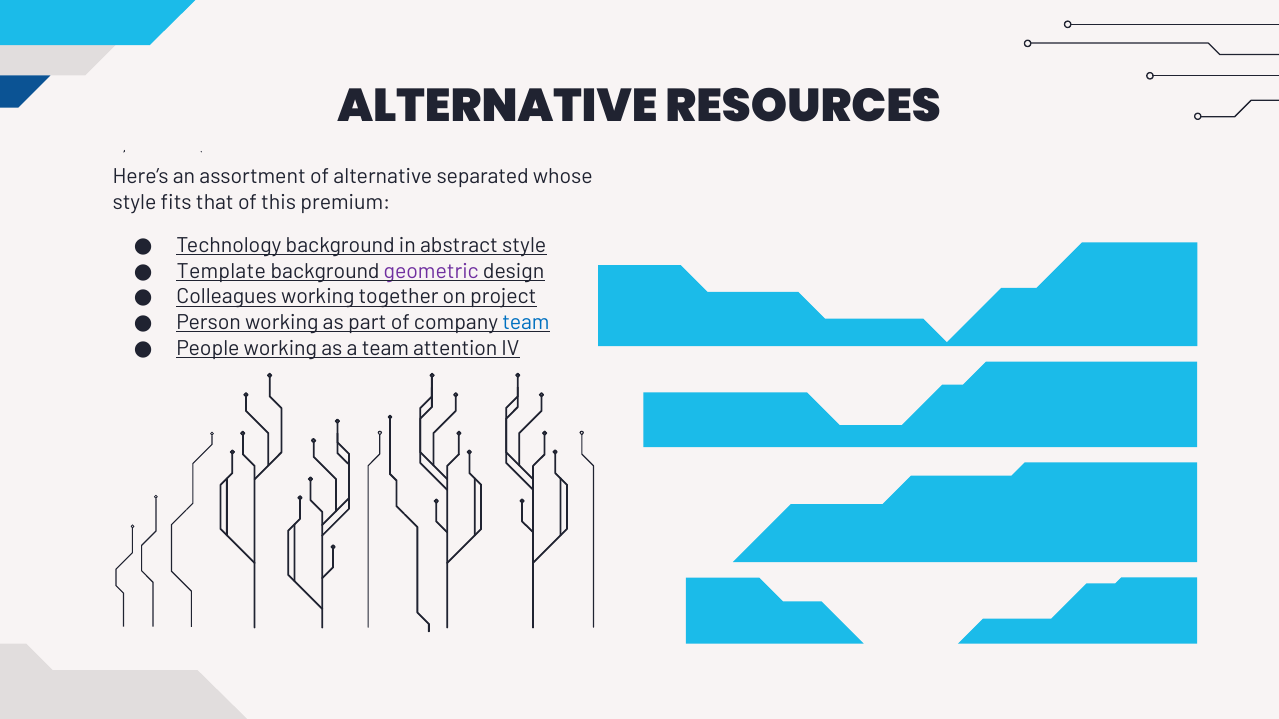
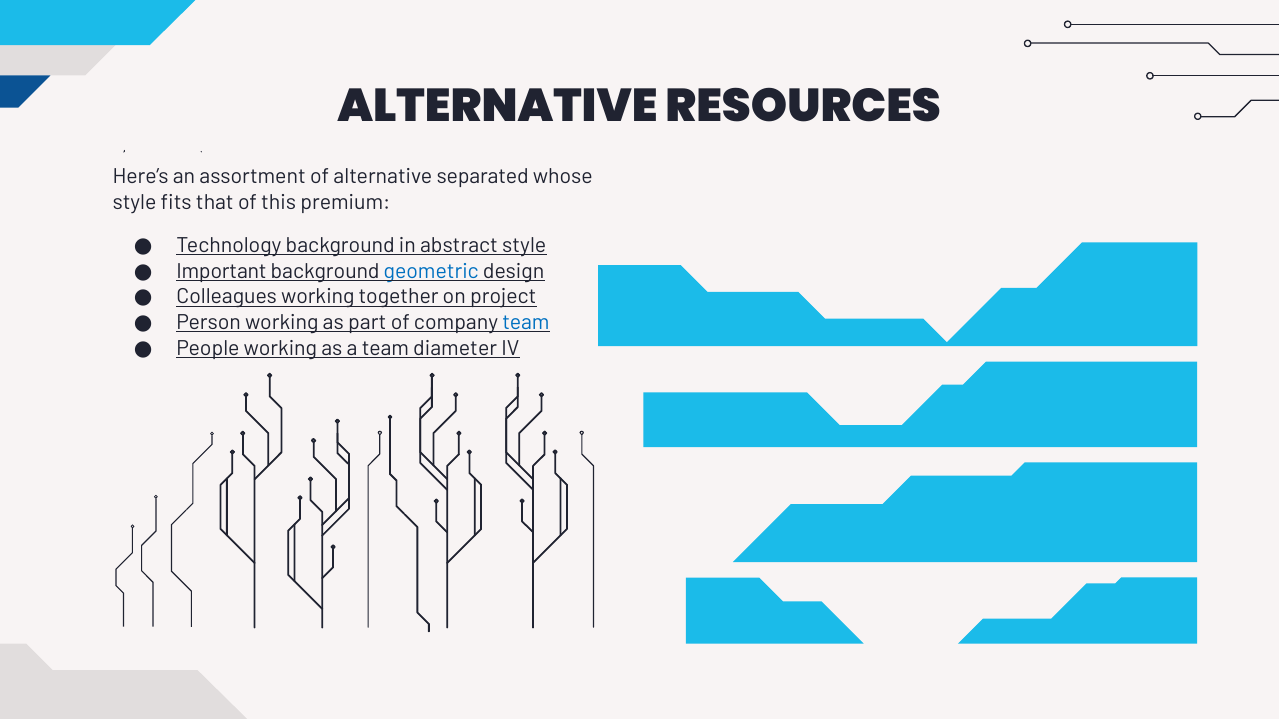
Template: Template -> Important (221, 272)
geometric colour: purple -> blue (431, 272)
attention: attention -> diameter (455, 348)
